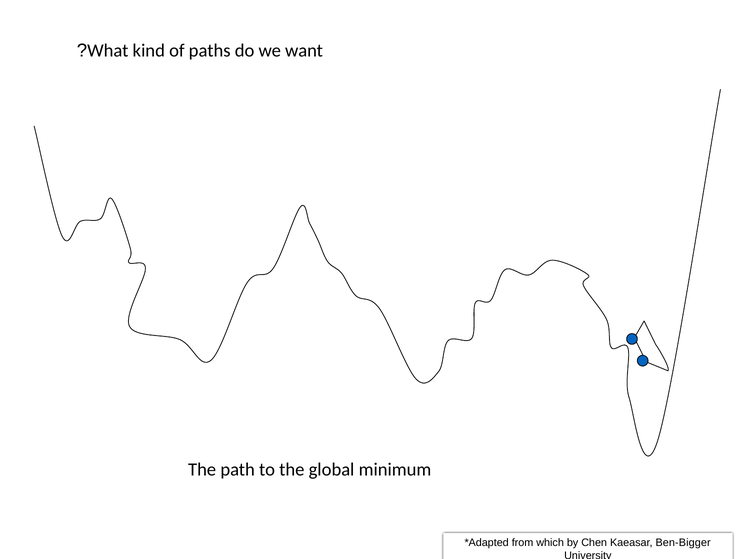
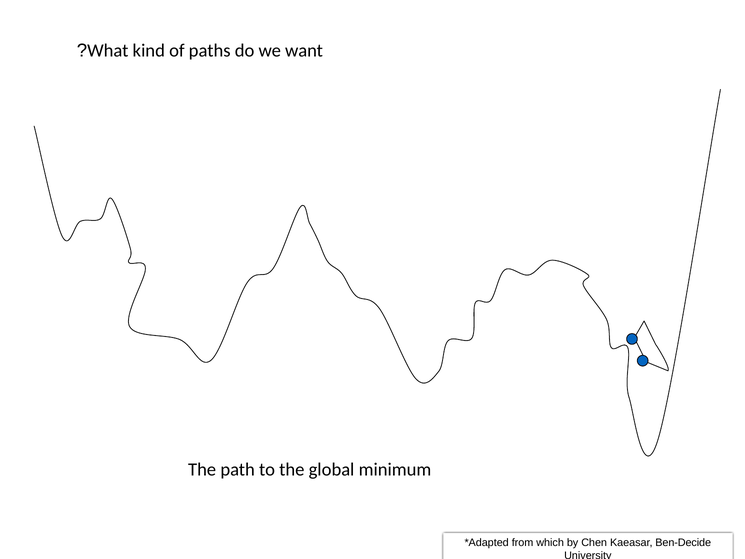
Ben-Bigger: Ben-Bigger -> Ben-Decide (683, 543)
